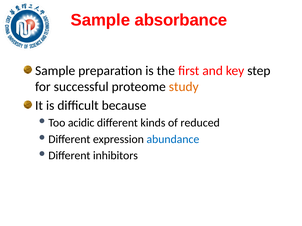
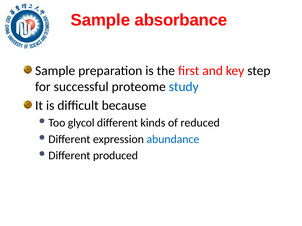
study colour: orange -> blue (184, 87)
acidic: acidic -> glycol (81, 123)
inhibitors: inhibitors -> produced (115, 156)
